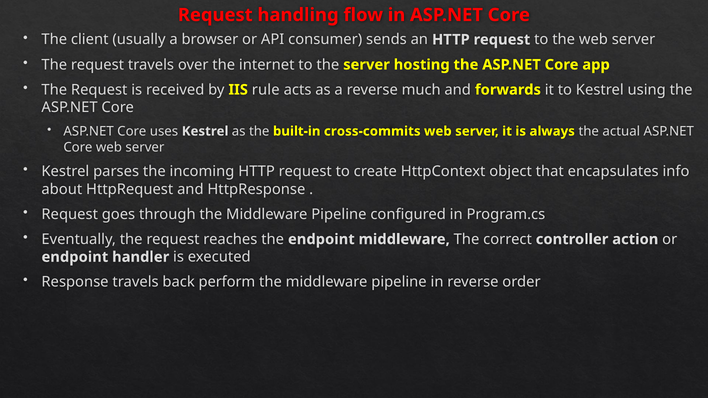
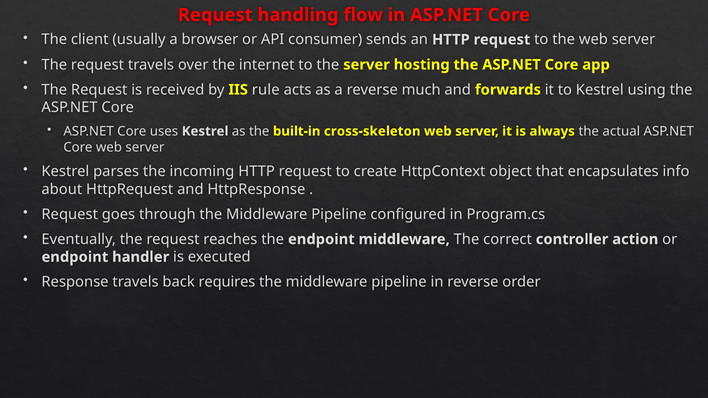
cross-commits: cross-commits -> cross-skeleton (372, 131)
perform: perform -> requires (227, 282)
